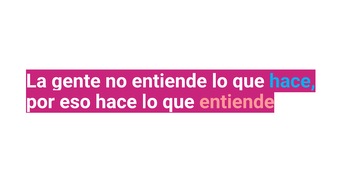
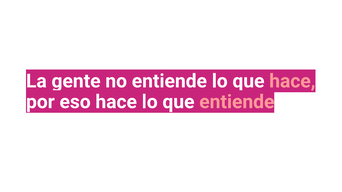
hace colour: light blue -> pink (292, 81)
